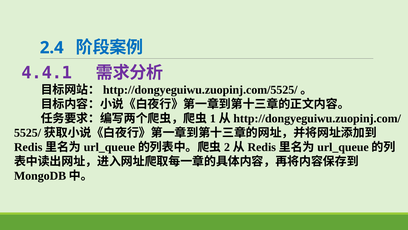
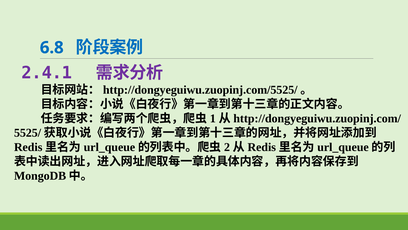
2.4: 2.4 -> 6.8 (52, 48)
4.4.1: 4.4.1 -> 2.4.1 (47, 73)
